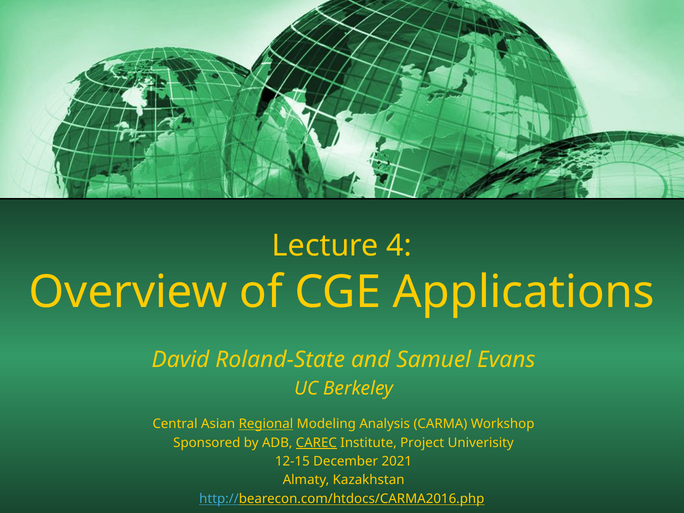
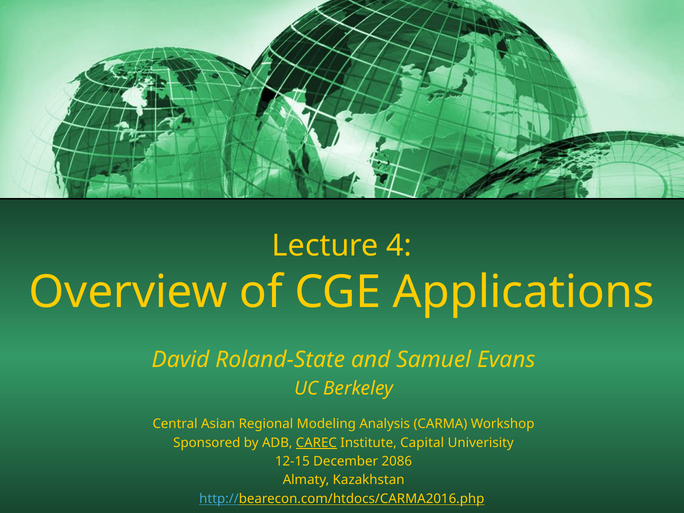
Regional underline: present -> none (266, 424)
Project: Project -> Capital (422, 443)
2021: 2021 -> 2086 (397, 461)
